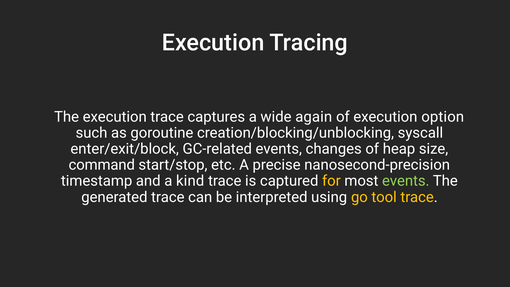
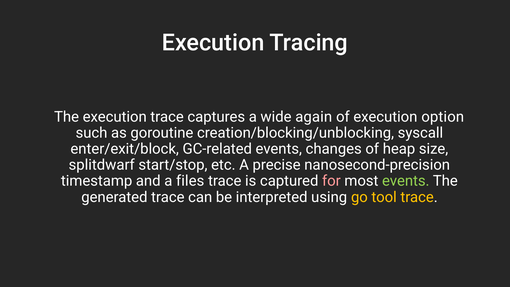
command: command -> splitdwarf (102, 165)
kind: kind -> files (190, 181)
for colour: yellow -> pink (331, 181)
